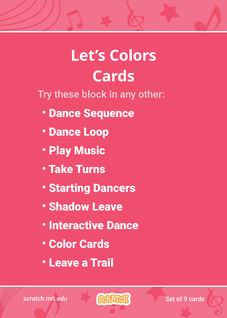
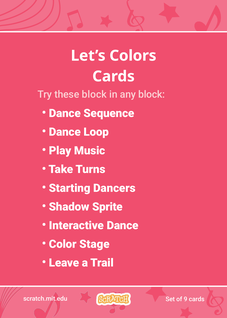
any other: other -> block (152, 94)
Shadow Leave: Leave -> Sprite (107, 207)
Color Cards: Cards -> Stage (94, 244)
